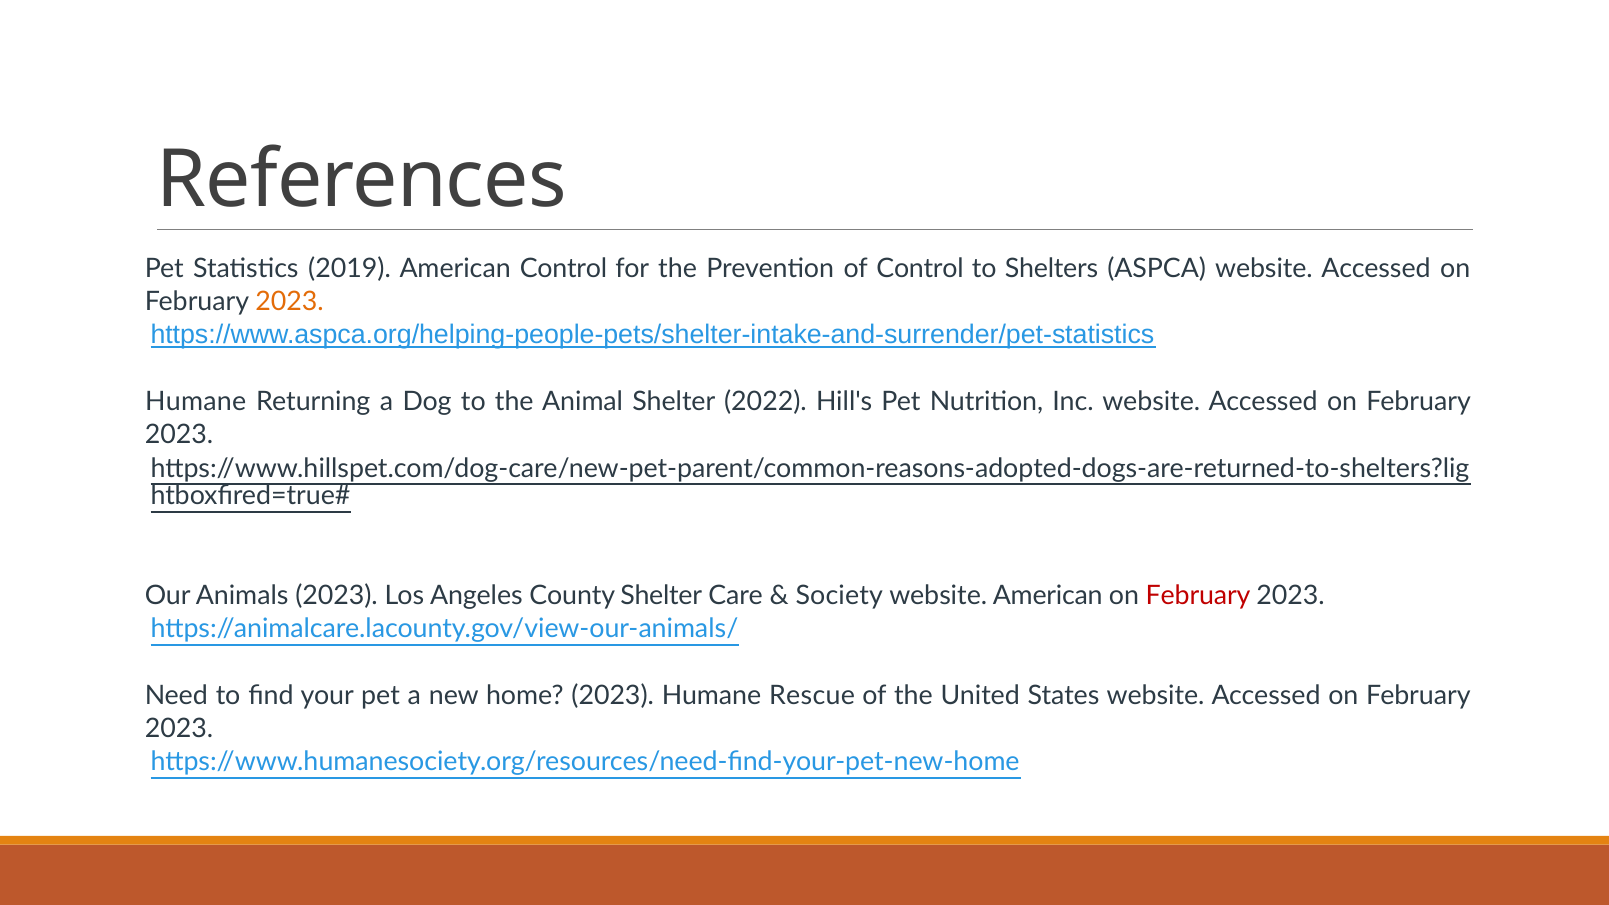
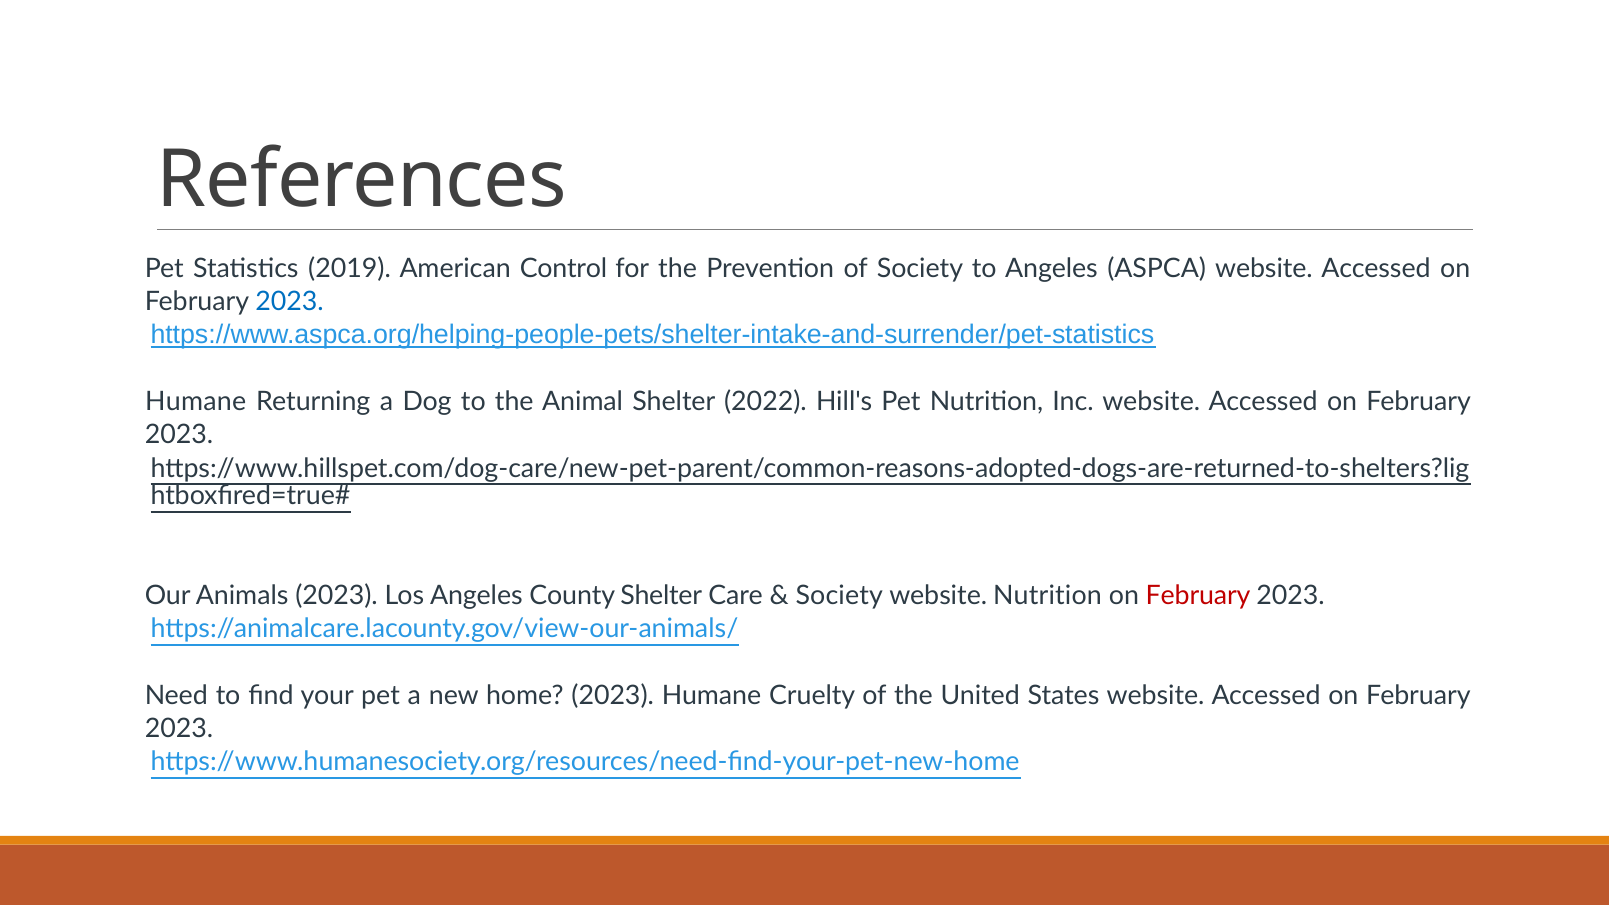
of Control: Control -> Society (920, 269)
to Shelters: Shelters -> Angeles (1051, 269)
2023 colour: orange -> blue (289, 302)
website American: American -> Nutrition (1047, 596)
Rescue: Rescue -> Cruelty (812, 696)
